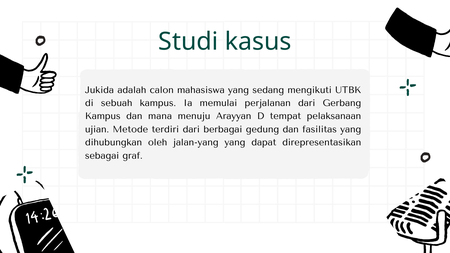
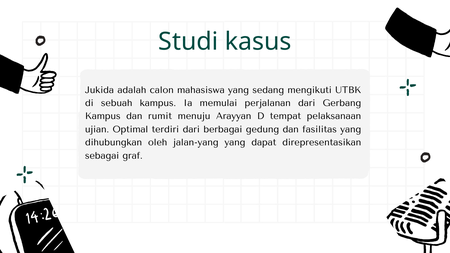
mana: mana -> rumit (160, 116)
Metode: Metode -> Optimal (130, 129)
